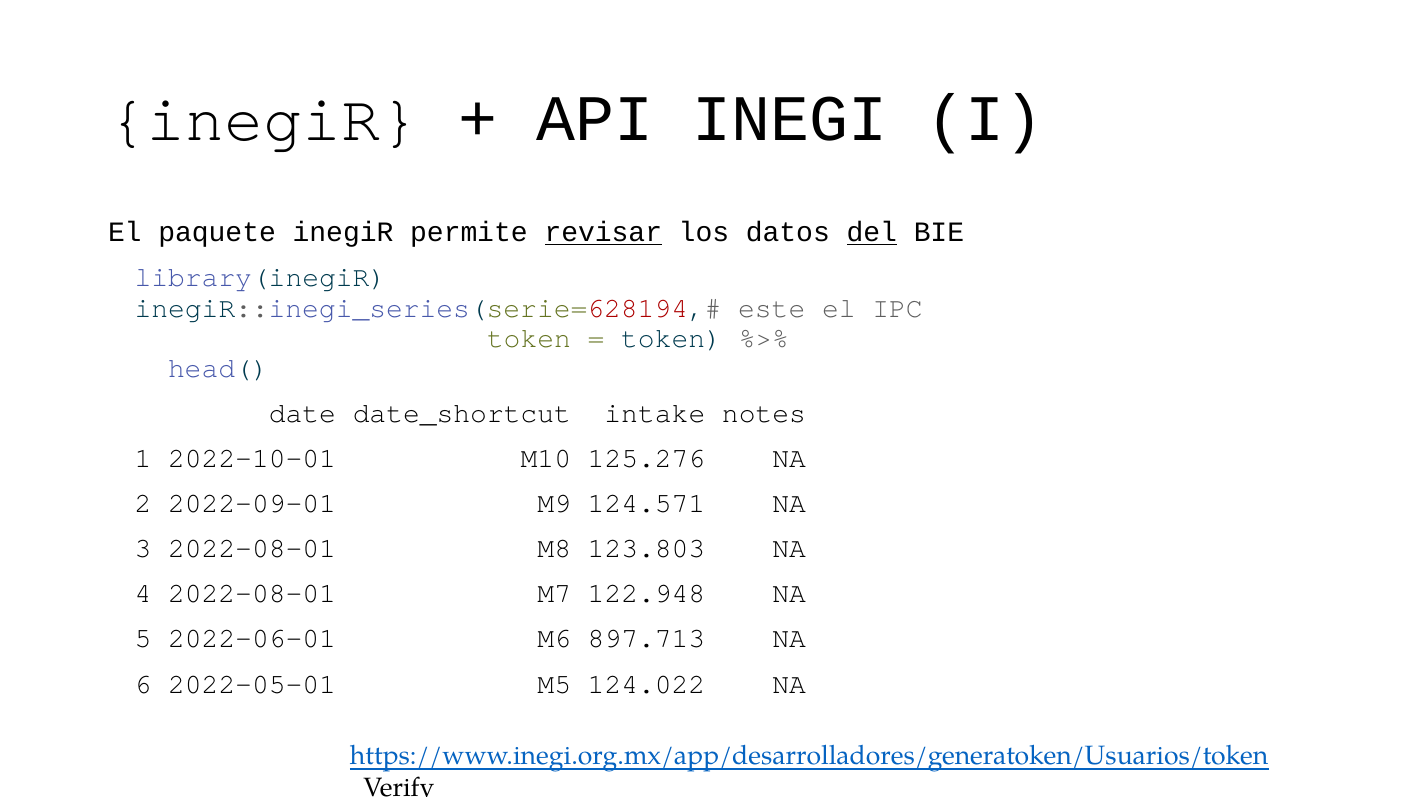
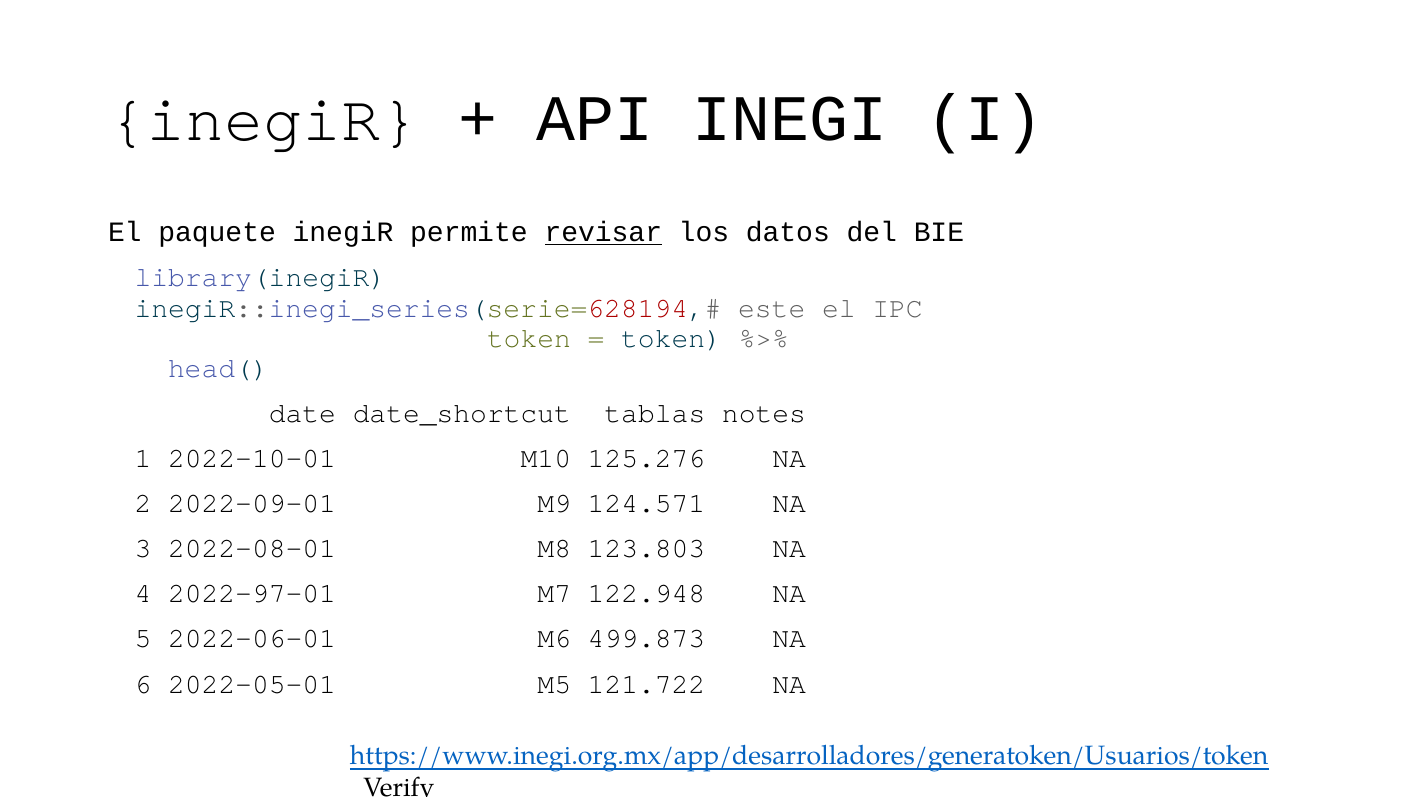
del underline: present -> none (872, 232)
intake: intake -> tablas (655, 413)
4 2022-08-01: 2022-08-01 -> 2022-97-01 (252, 594)
897.713: 897.713 -> 499.873 (647, 639)
124.022: 124.022 -> 121.722 (647, 684)
